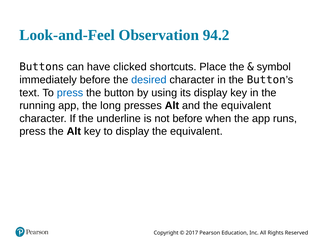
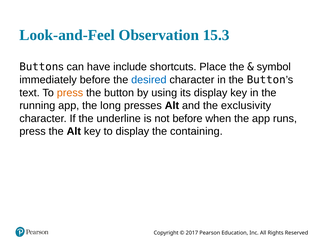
94.2: 94.2 -> 15.3 (216, 35)
clicked: clicked -> include (130, 67)
press colour: blue -> orange (70, 93)
and the equivalent: equivalent -> exclusivity (246, 106)
display the equivalent: equivalent -> containing (196, 132)
